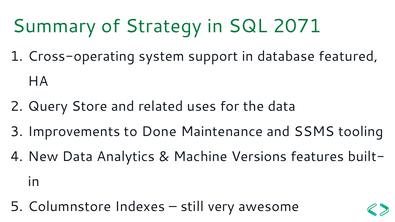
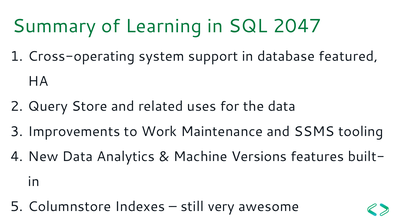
Strategy: Strategy -> Learning (164, 26)
2071: 2071 -> 2047 (297, 26)
Done: Done -> Work (159, 132)
